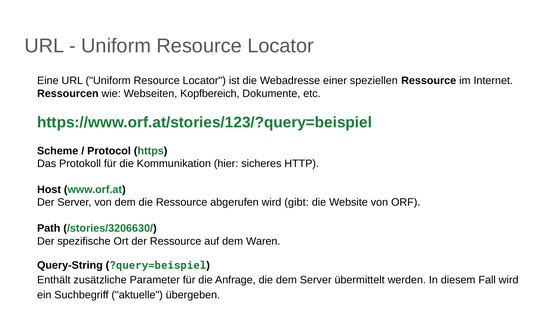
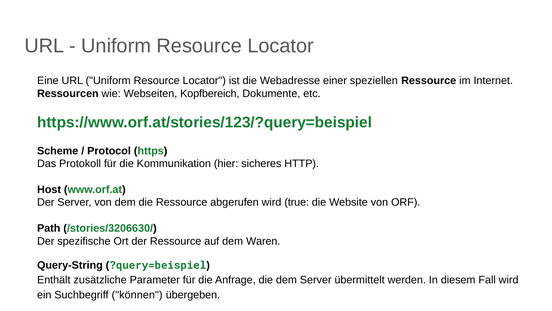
gibt: gibt -> true (297, 202)
aktuelle: aktuelle -> können (137, 294)
